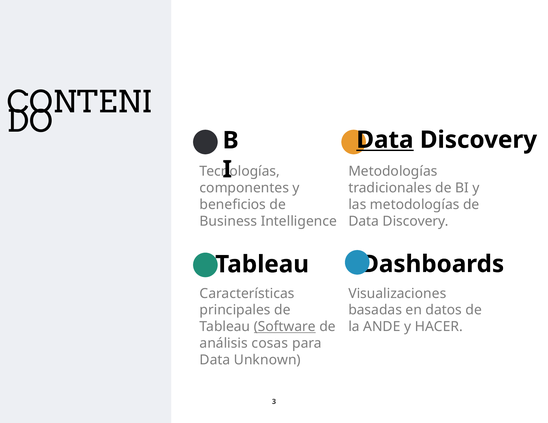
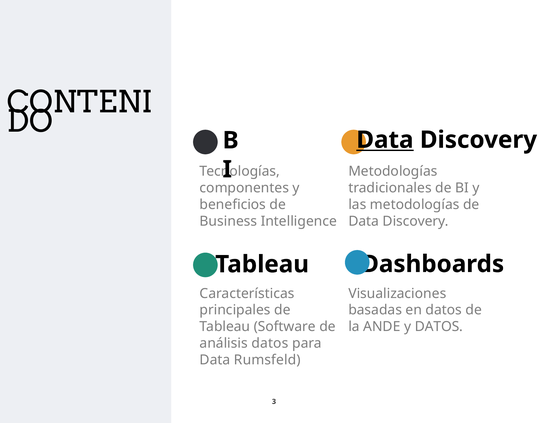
Software underline: present -> none (285, 327)
y HACER: HACER -> DATOS (439, 327)
análisis cosas: cosas -> datos (270, 344)
Unknown: Unknown -> Rumsfeld (267, 360)
